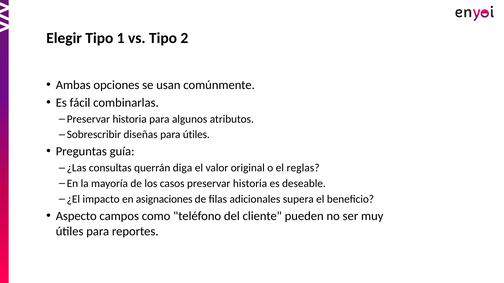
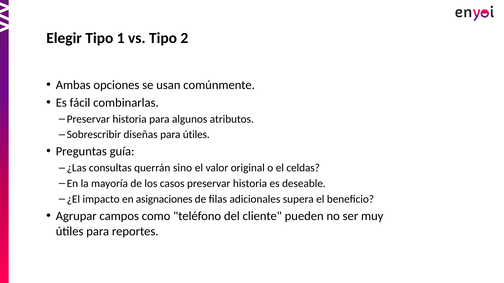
diga: diga -> sino (183, 168)
reglas: reglas -> celdas (303, 168)
Aspecto: Aspecto -> Agrupar (76, 216)
